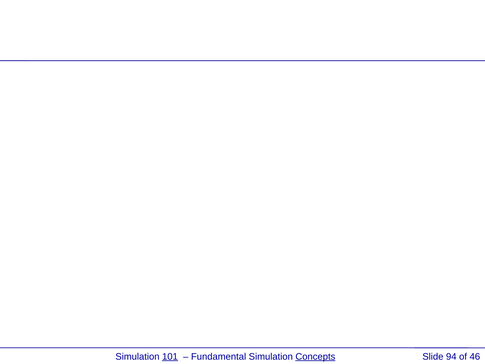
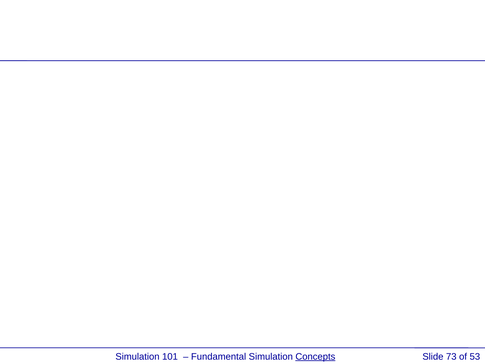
101 underline: present -> none (170, 356)
94: 94 -> 73 (451, 356)
46: 46 -> 53 (475, 356)
